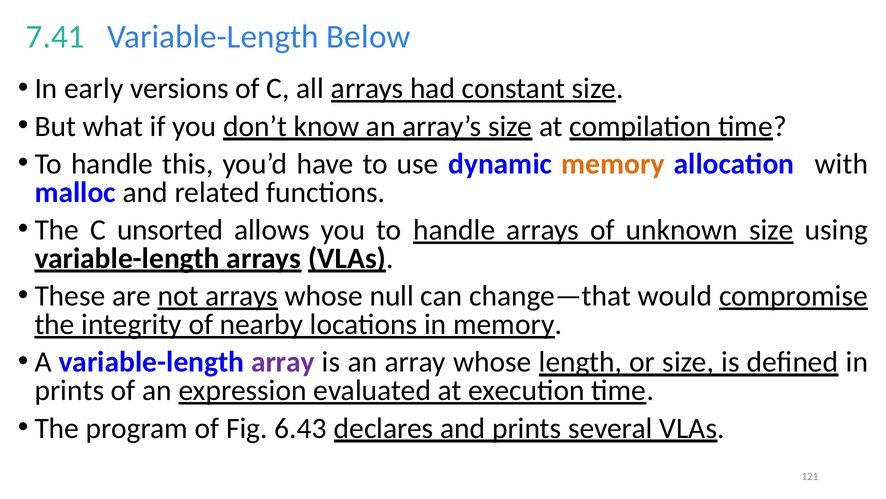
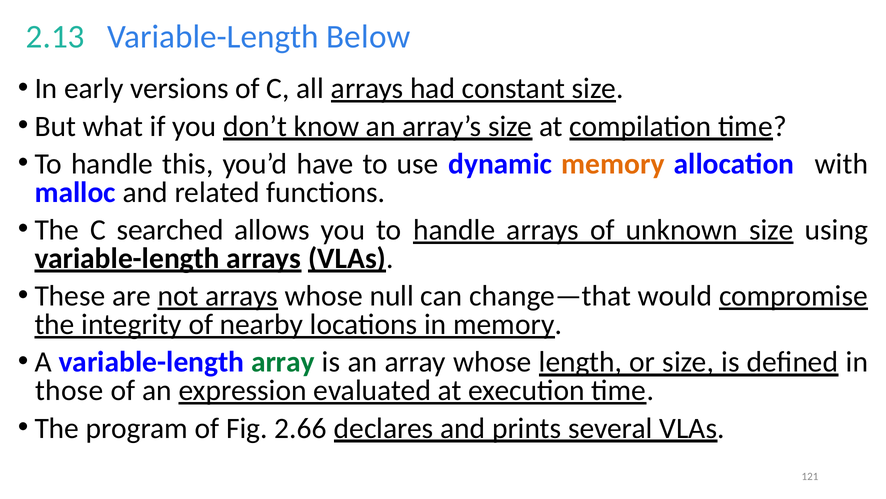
7.41: 7.41 -> 2.13 (55, 37)
unsorted: unsorted -> searched (170, 230)
array colour: purple -> green (283, 362)
prints: prints -> those (69, 390)
6.43: 6.43 -> 2.66 (301, 428)
